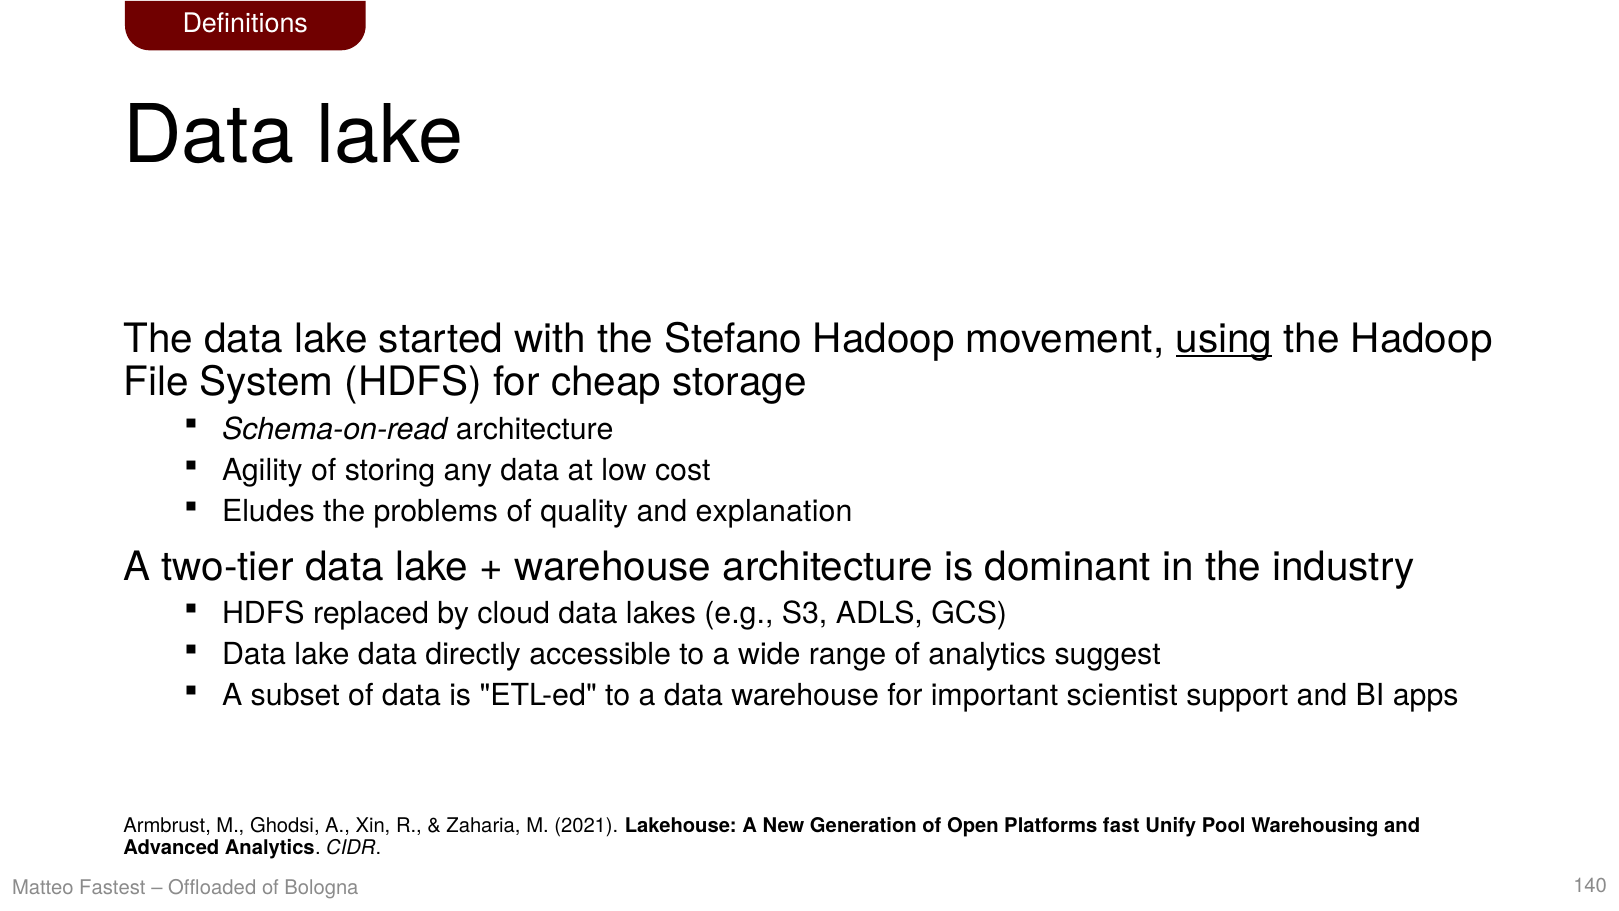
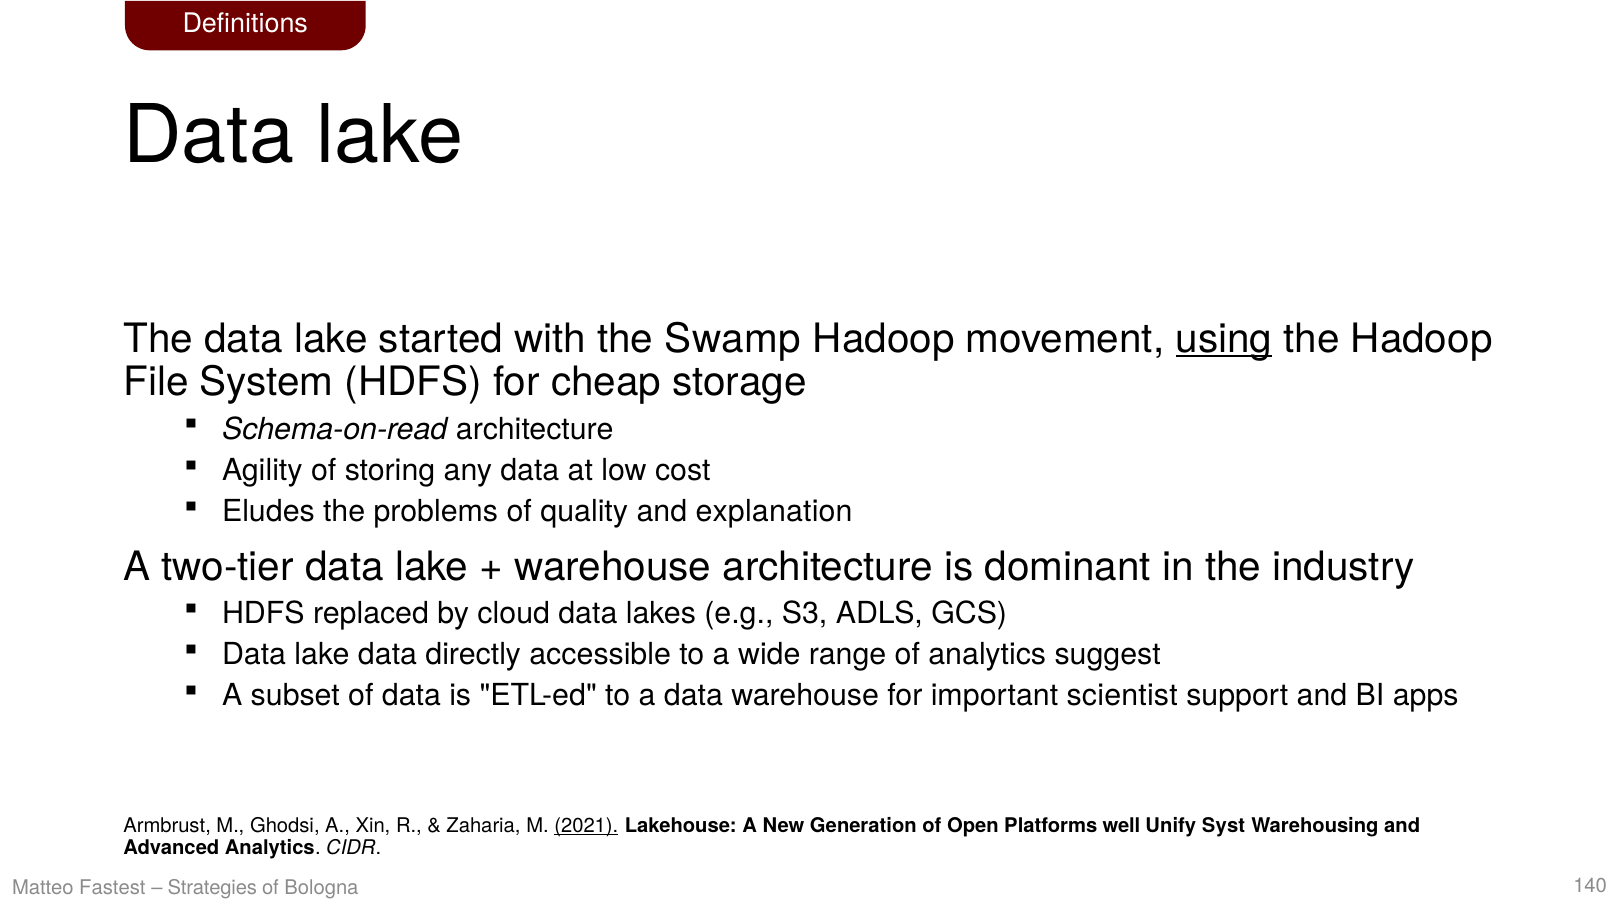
Stefano: Stefano -> Swamp (733, 339)
2021 underline: none -> present (586, 826)
fast: fast -> well (1121, 826)
Pool: Pool -> Syst (1224, 826)
Offloaded: Offloaded -> Strategies (212, 888)
